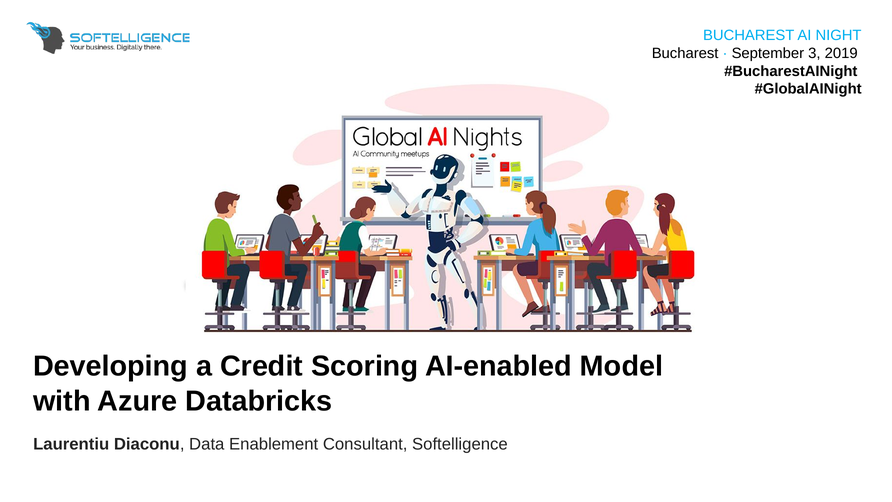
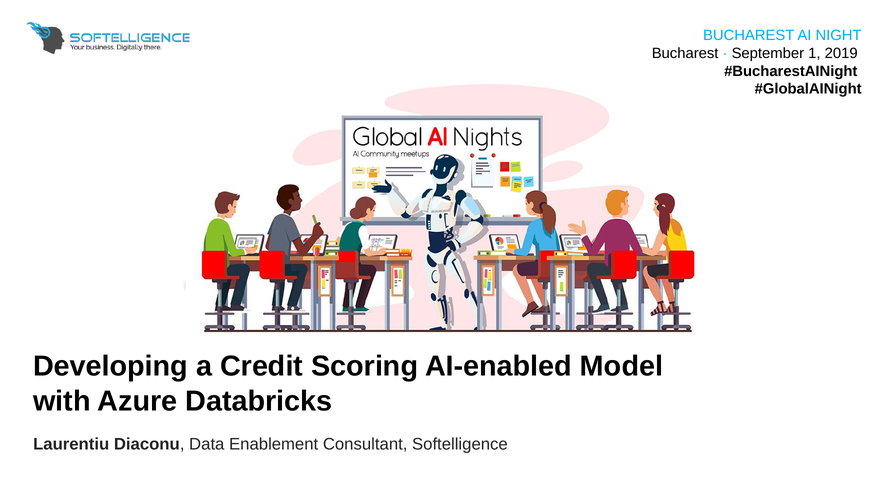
3: 3 -> 1 (814, 53)
